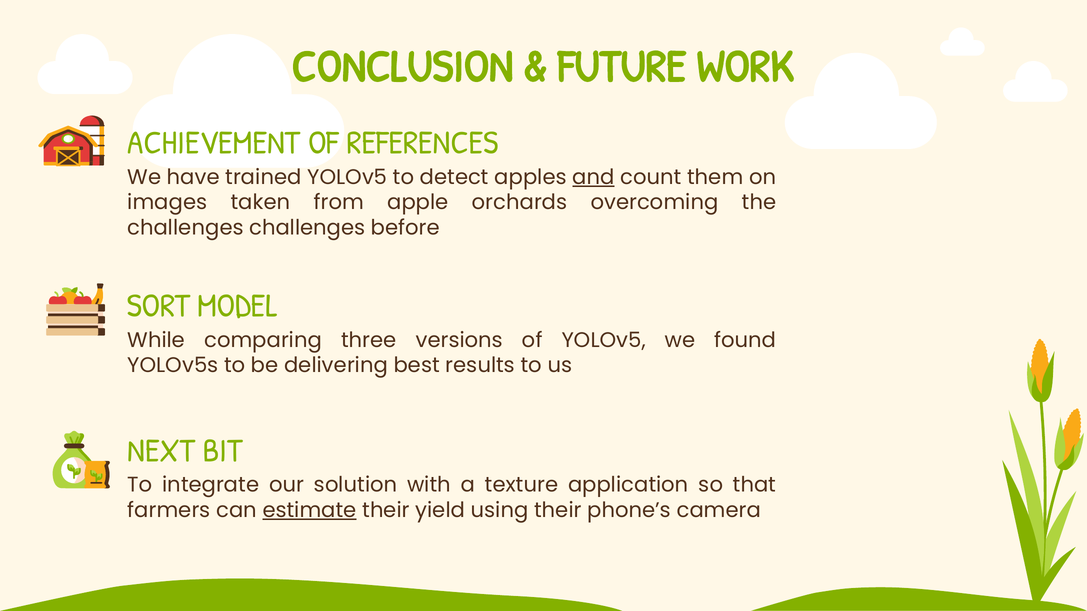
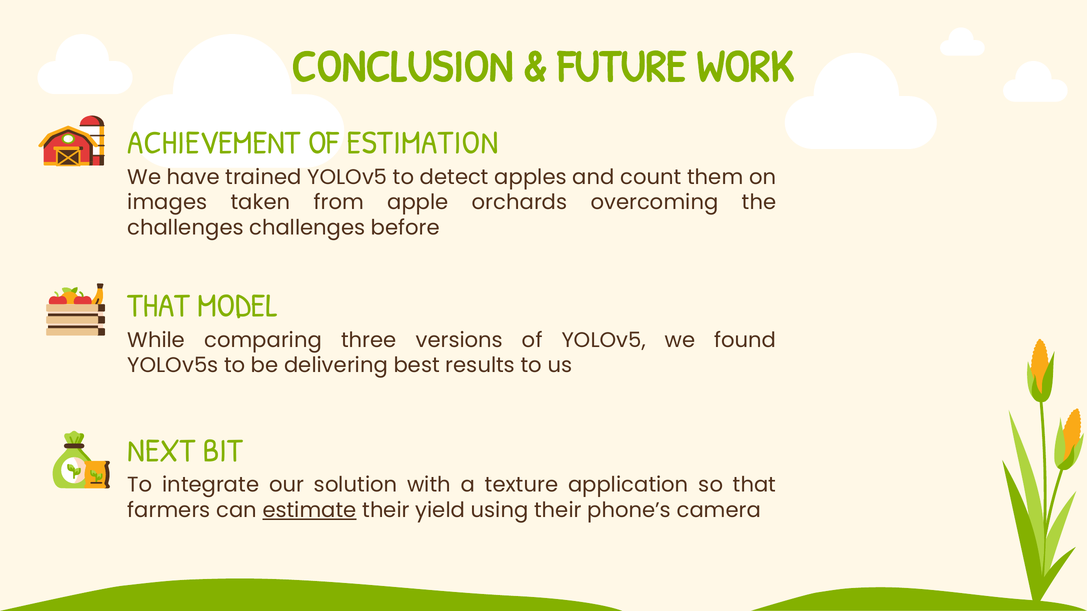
REFERENCES: REFERENCES -> ESTIMATION (422, 143)
and underline: present -> none (594, 177)
SORT: SORT -> THAT (159, 306)
